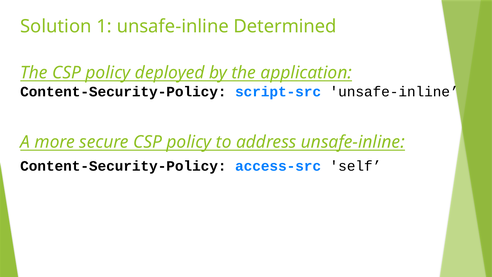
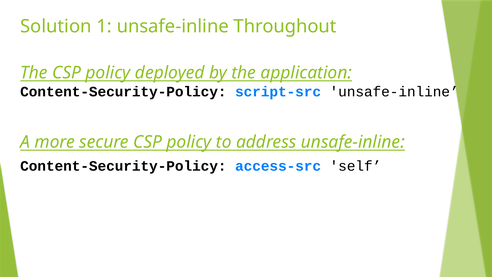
Determined: Determined -> Throughout (285, 26)
